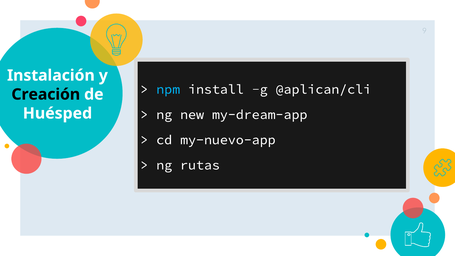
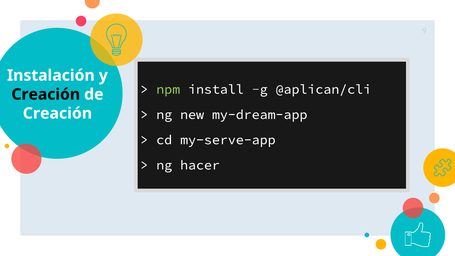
npm colour: light blue -> light green (168, 89)
Huésped: Huésped -> Creación (57, 113)
my-nuevo-app: my-nuevo-app -> my-serve-app (228, 140)
rutas: rutas -> hacer (200, 165)
